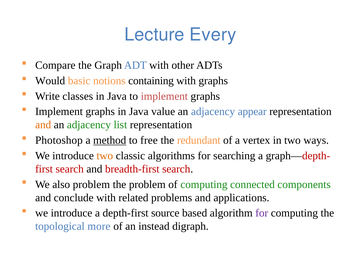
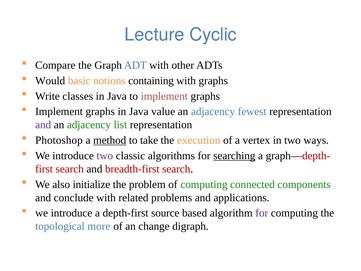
Every: Every -> Cyclic (213, 35)
appear: appear -> fewest (252, 111)
and colour: orange -> purple (43, 125)
free: free -> take (149, 140)
redundant: redundant -> execution (199, 140)
two colour: orange -> purple (105, 156)
searching underline: none -> present (234, 156)
also problem: problem -> initialize (91, 184)
instead: instead -> change (154, 226)
